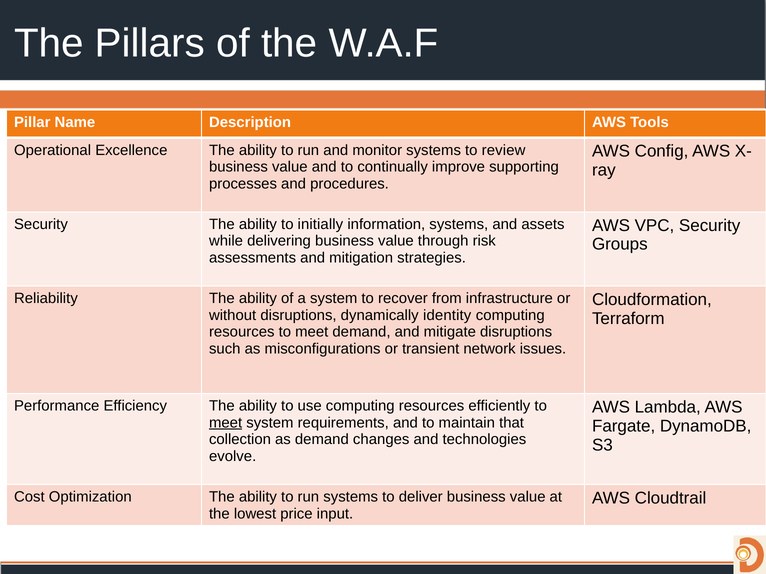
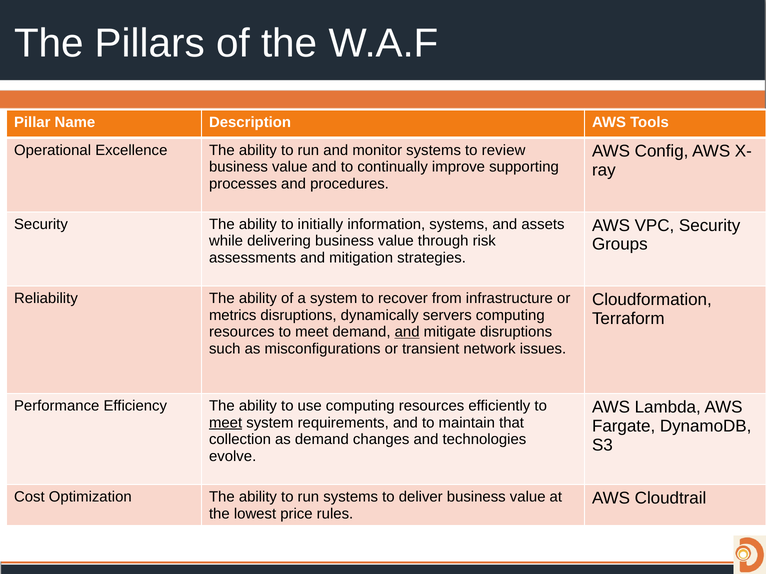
without: without -> metrics (233, 315)
identity: identity -> servers (447, 315)
and underline: none -> present (407, 332)
input: input -> rules (335, 514)
